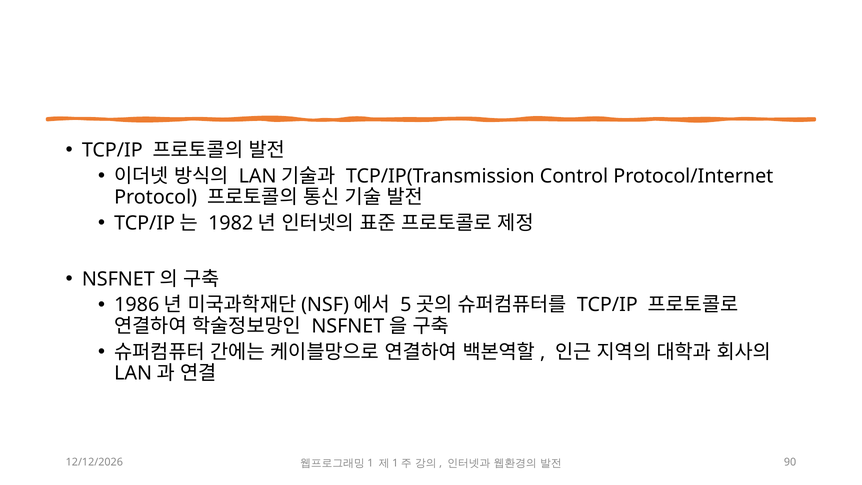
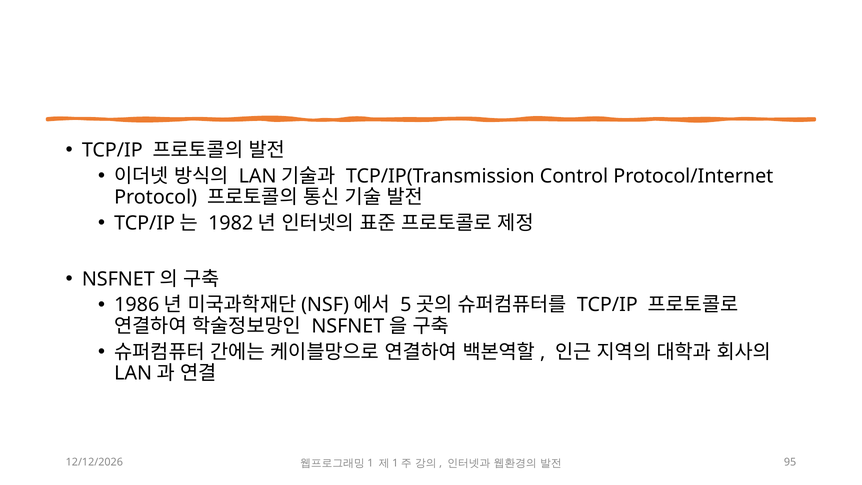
90: 90 -> 95 (790, 462)
